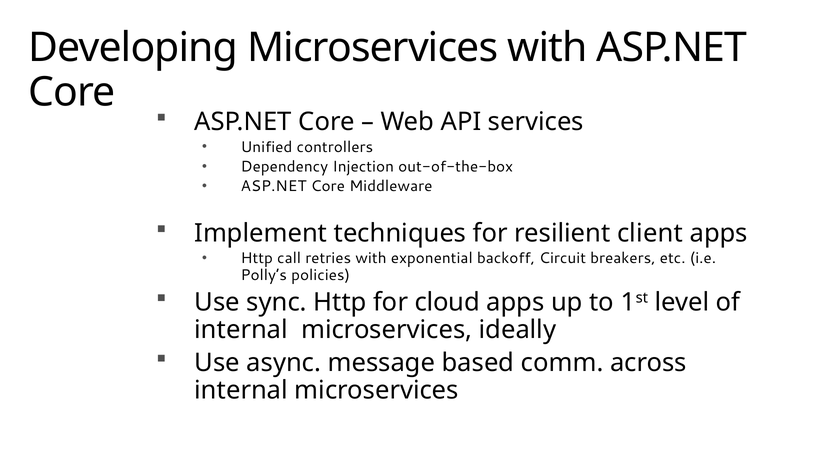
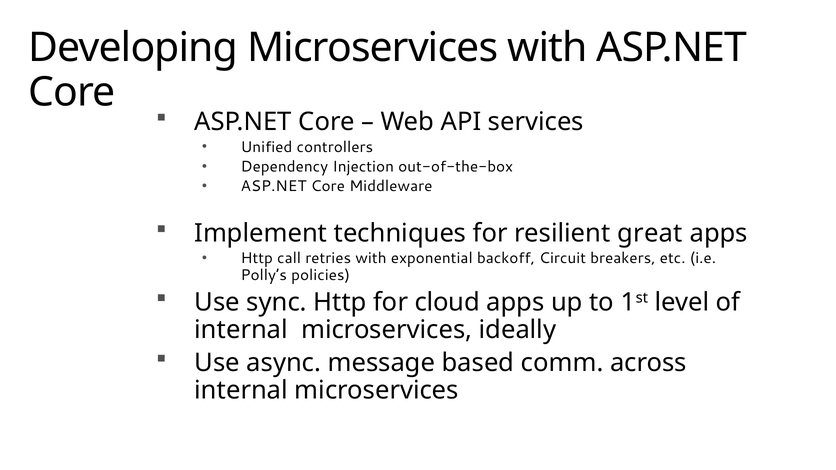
client: client -> great (650, 233)
